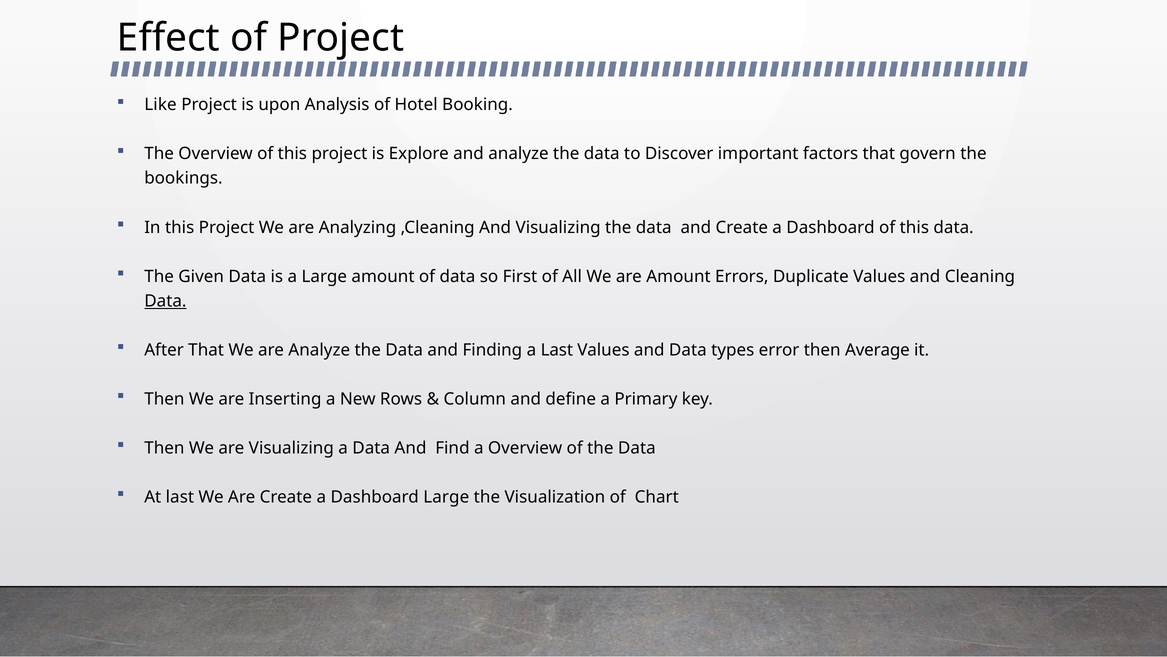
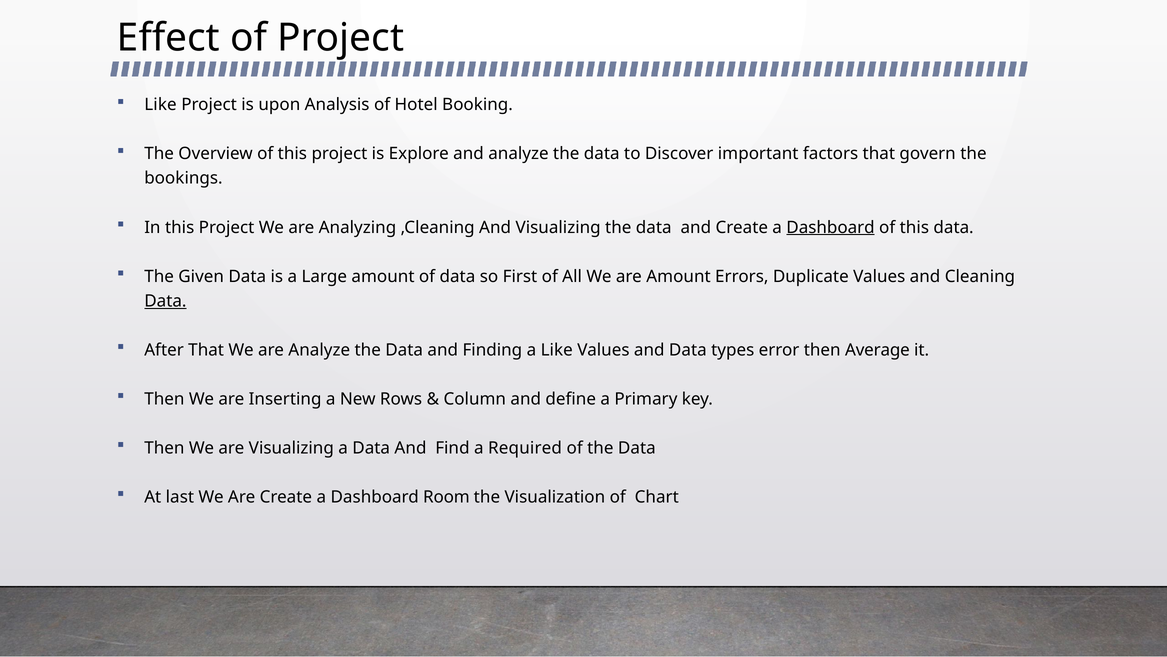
Dashboard underline: none -> present (831, 227)
a Last: Last -> Like (557, 350)
a Overview: Overview -> Required (525, 448)
Dashboard Large: Large -> Room (446, 497)
